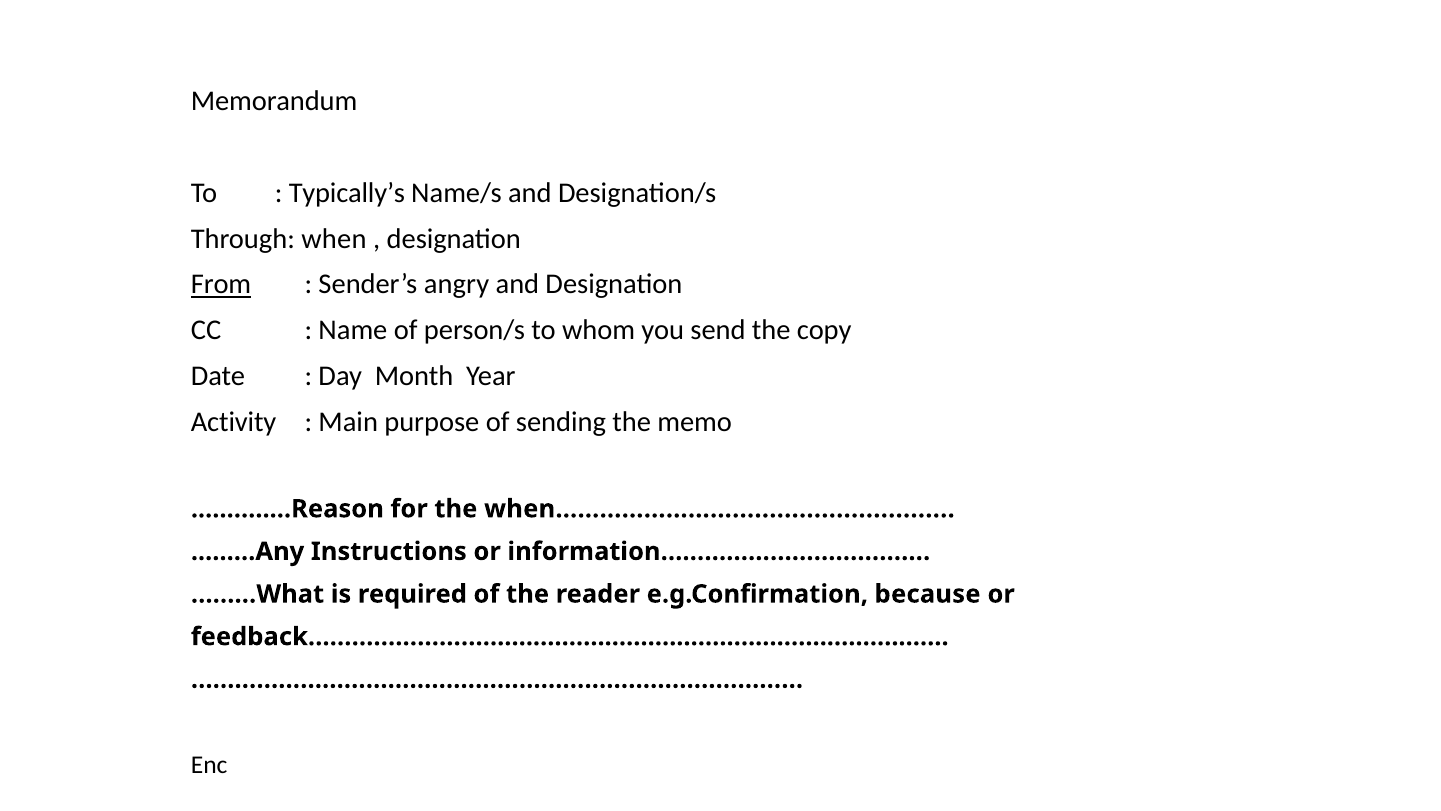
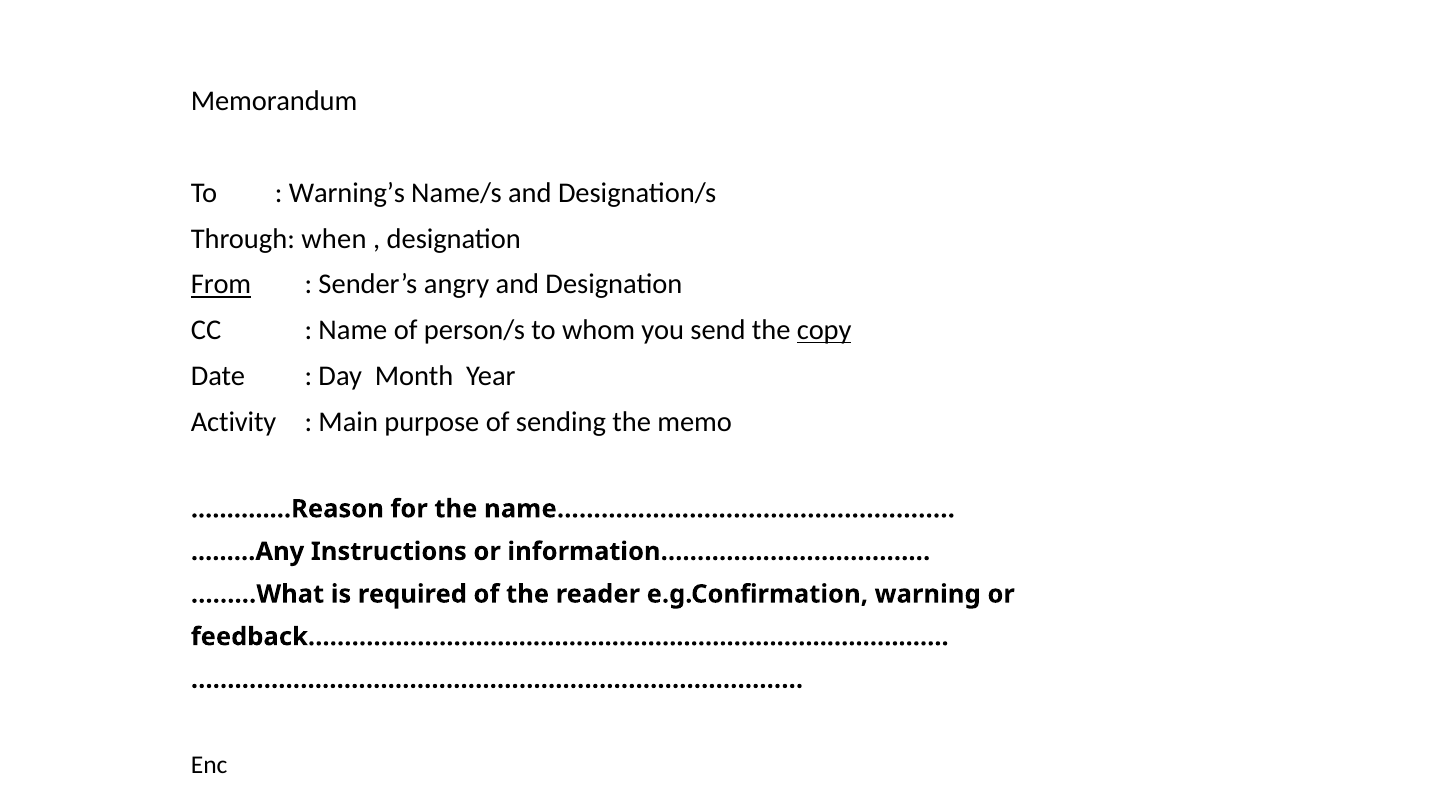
Typically’s: Typically’s -> Warning’s (347, 193)
copy underline: none -> present (824, 330)
when……………………: when…………………… -> name…………………… (719, 509)
because: because -> warning (928, 594)
